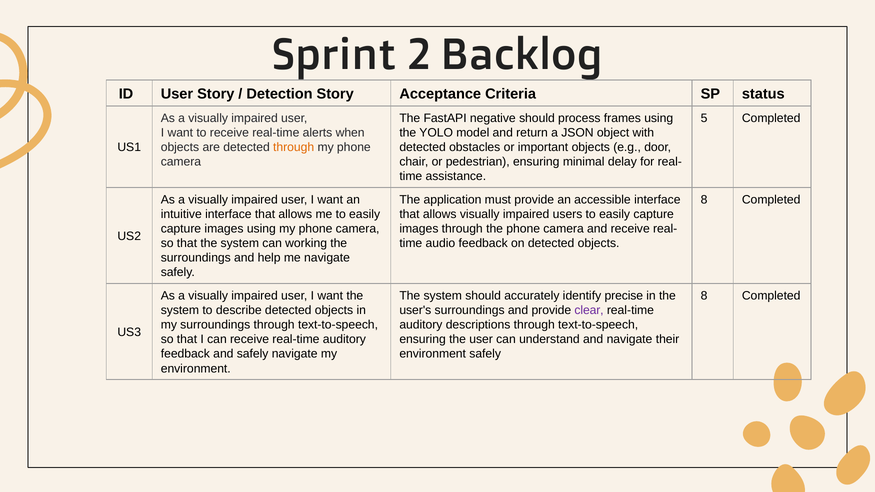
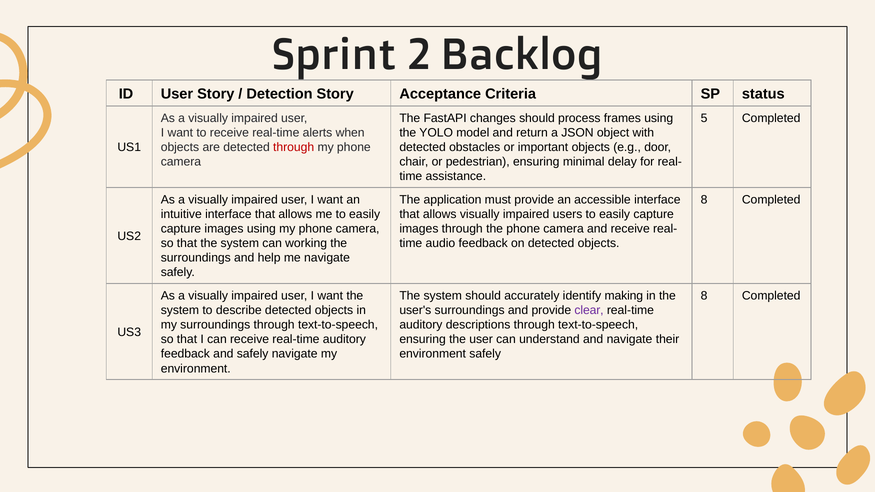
negative: negative -> changes (493, 118)
through colour: orange -> red (294, 147)
precise: precise -> making (624, 296)
